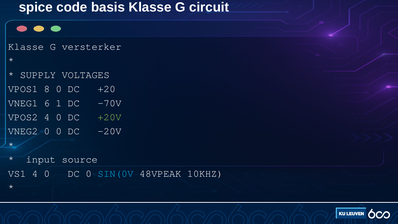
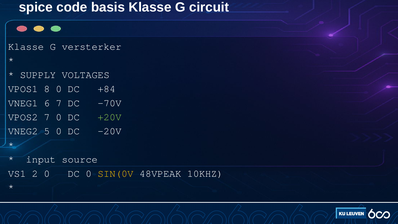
+20: +20 -> +84 (107, 89)
6 1: 1 -> 7 (59, 103)
VPOS2 4: 4 -> 7 (47, 117)
VNEG2 0: 0 -> 5 (47, 131)
VS1 4: 4 -> 2 (35, 173)
SIN(0V colour: light blue -> yellow (115, 173)
